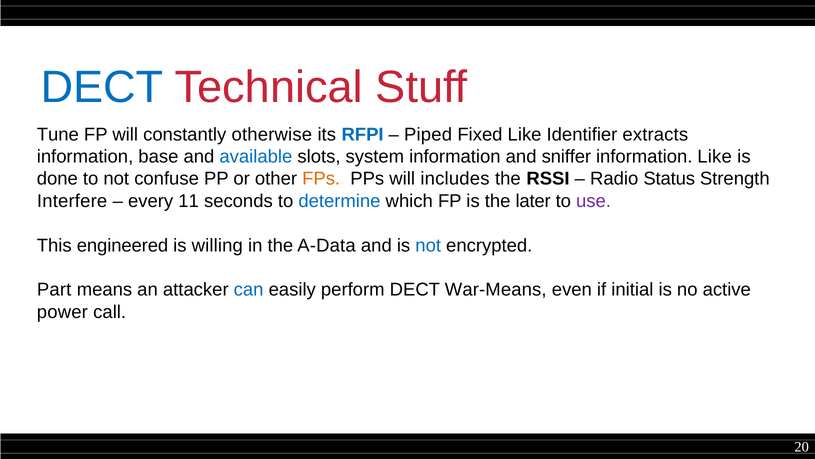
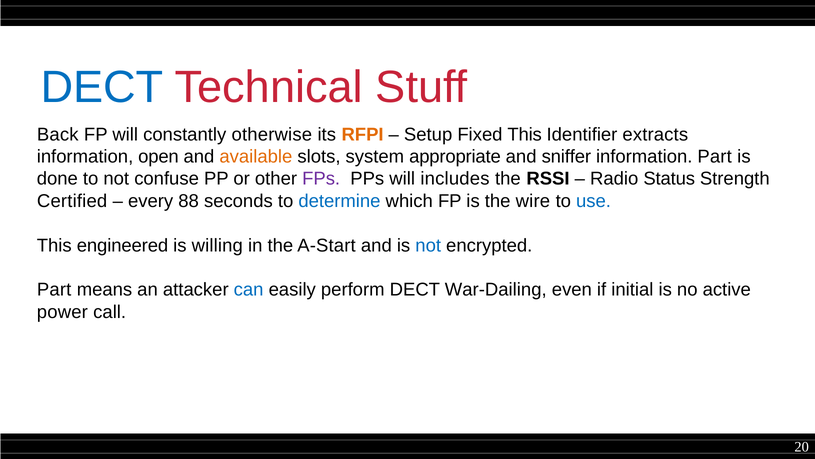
Tune: Tune -> Back (58, 134)
RFPI colour: blue -> orange (363, 134)
Piped: Piped -> Setup (428, 134)
Fixed Like: Like -> This (525, 134)
base: base -> open (158, 156)
available colour: blue -> orange (256, 156)
system information: information -> appropriate (455, 156)
information Like: Like -> Part (715, 156)
FPs colour: orange -> purple (321, 179)
Interfere: Interfere -> Certified (72, 201)
11: 11 -> 88 (189, 201)
later: later -> wire (533, 201)
use colour: purple -> blue (594, 201)
A-Data: A-Data -> A-Start (327, 245)
War-Means: War-Means -> War-Dailing (496, 290)
